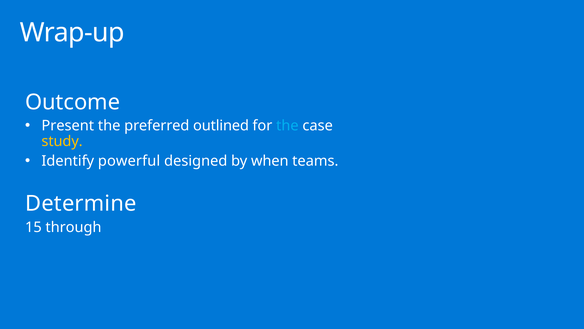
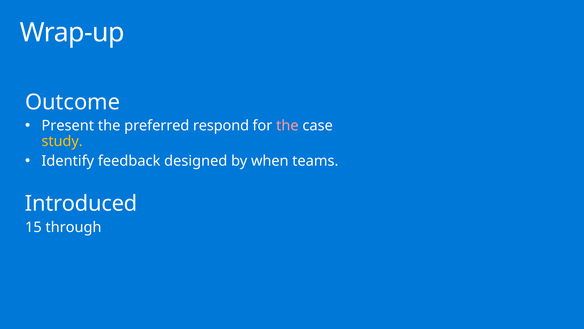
outlined: outlined -> respond (221, 126)
the colour: light blue -> pink (287, 126)
powerful: powerful -> feedback (129, 161)
Determine: Determine -> Introduced (81, 203)
